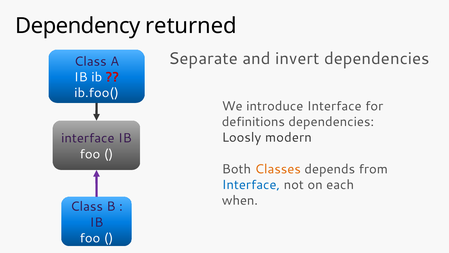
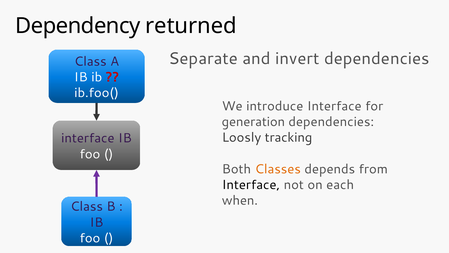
definitions: definitions -> generation (253, 122)
modern: modern -> tracking (289, 137)
Interface colour: blue -> black (251, 184)
